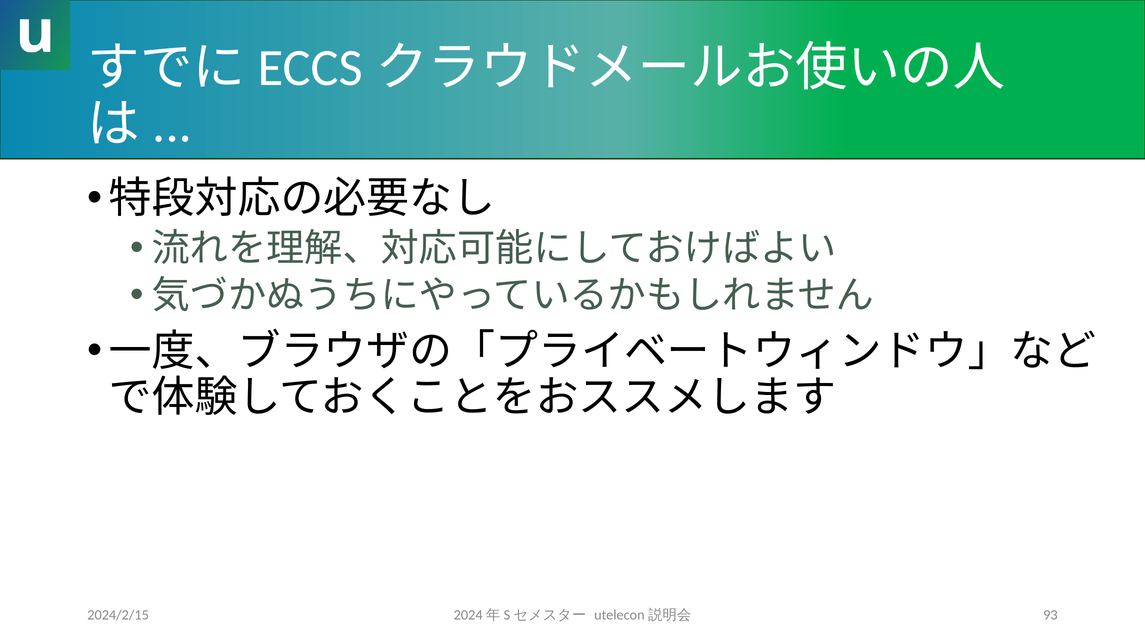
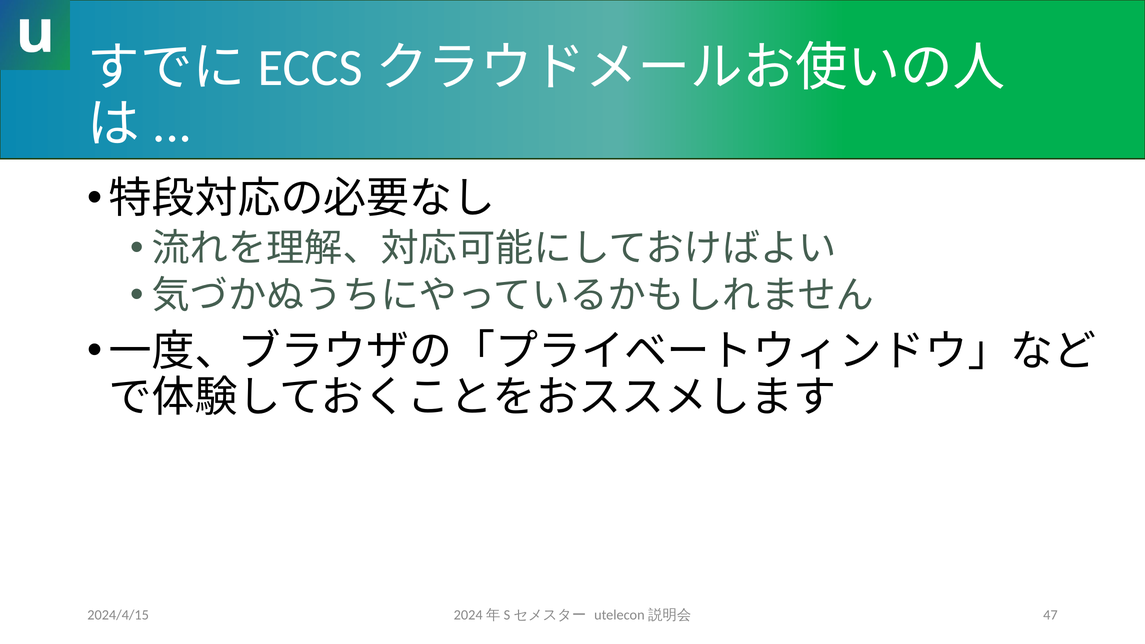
2024/2/15: 2024/2/15 -> 2024/4/15 (118, 615)
93: 93 -> 47 (1050, 615)
